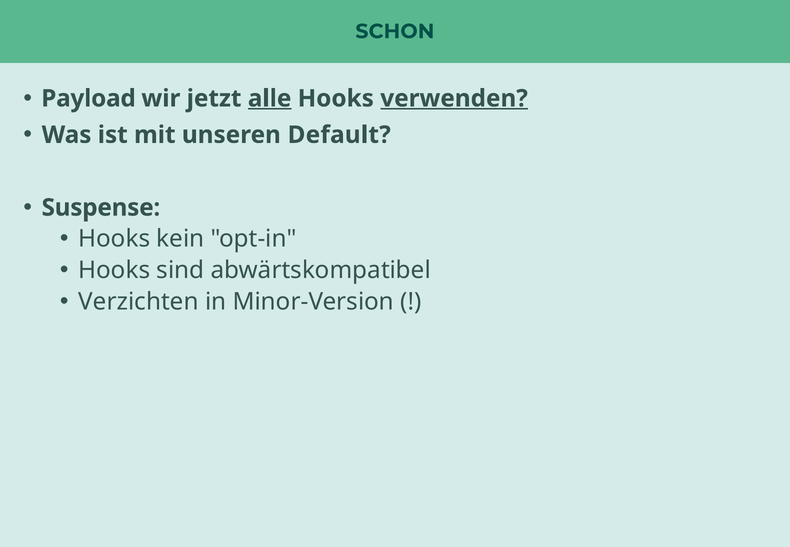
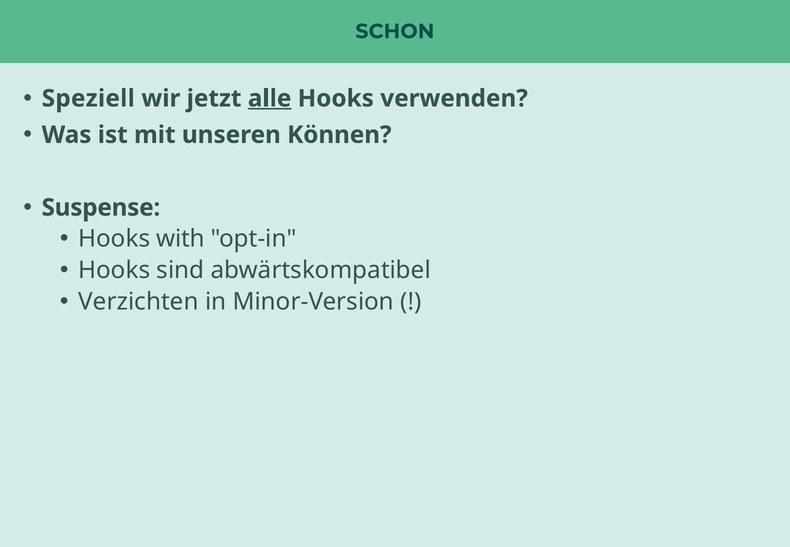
Payload: Payload -> Speziell (88, 98)
verwenden underline: present -> none (454, 98)
Default: Default -> Können (339, 135)
kein: kein -> with (181, 239)
